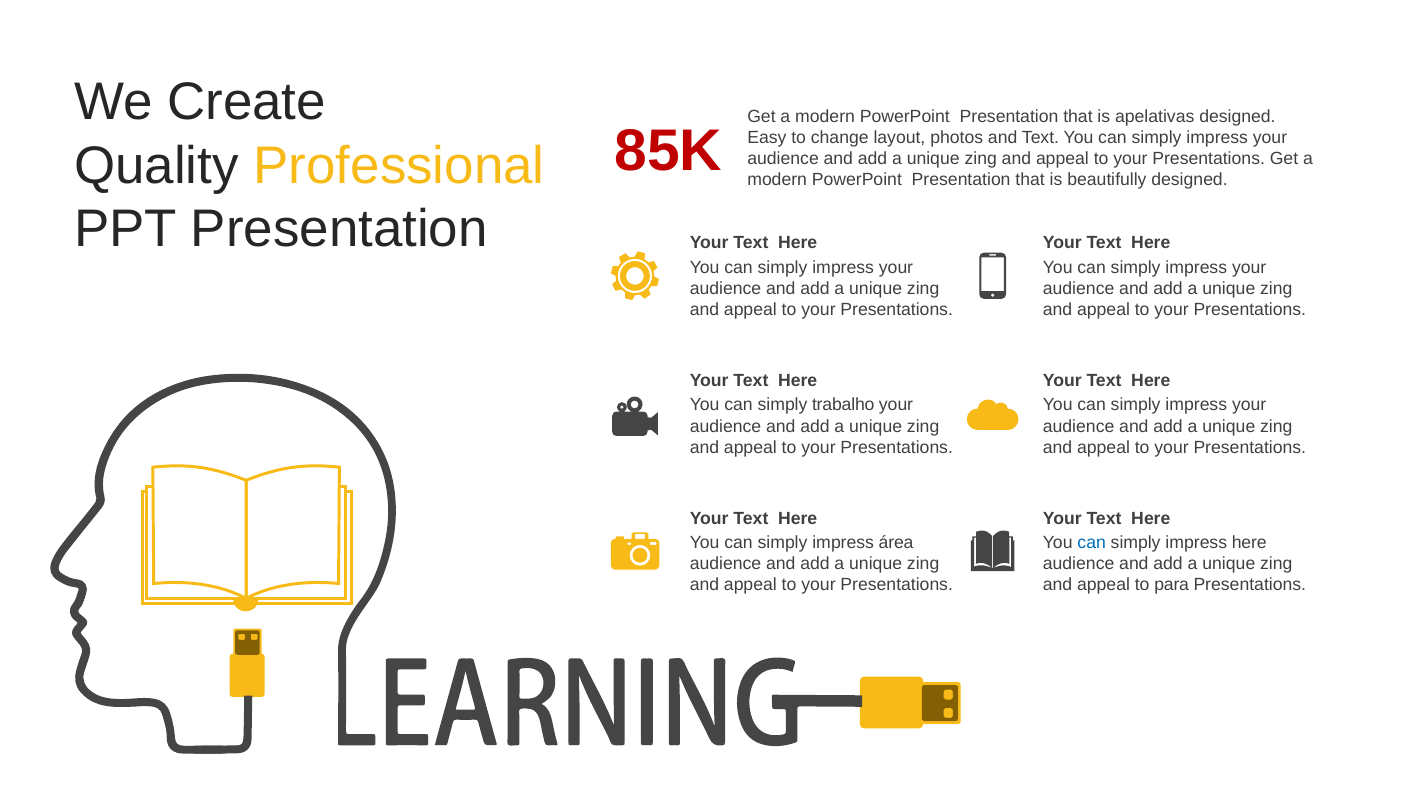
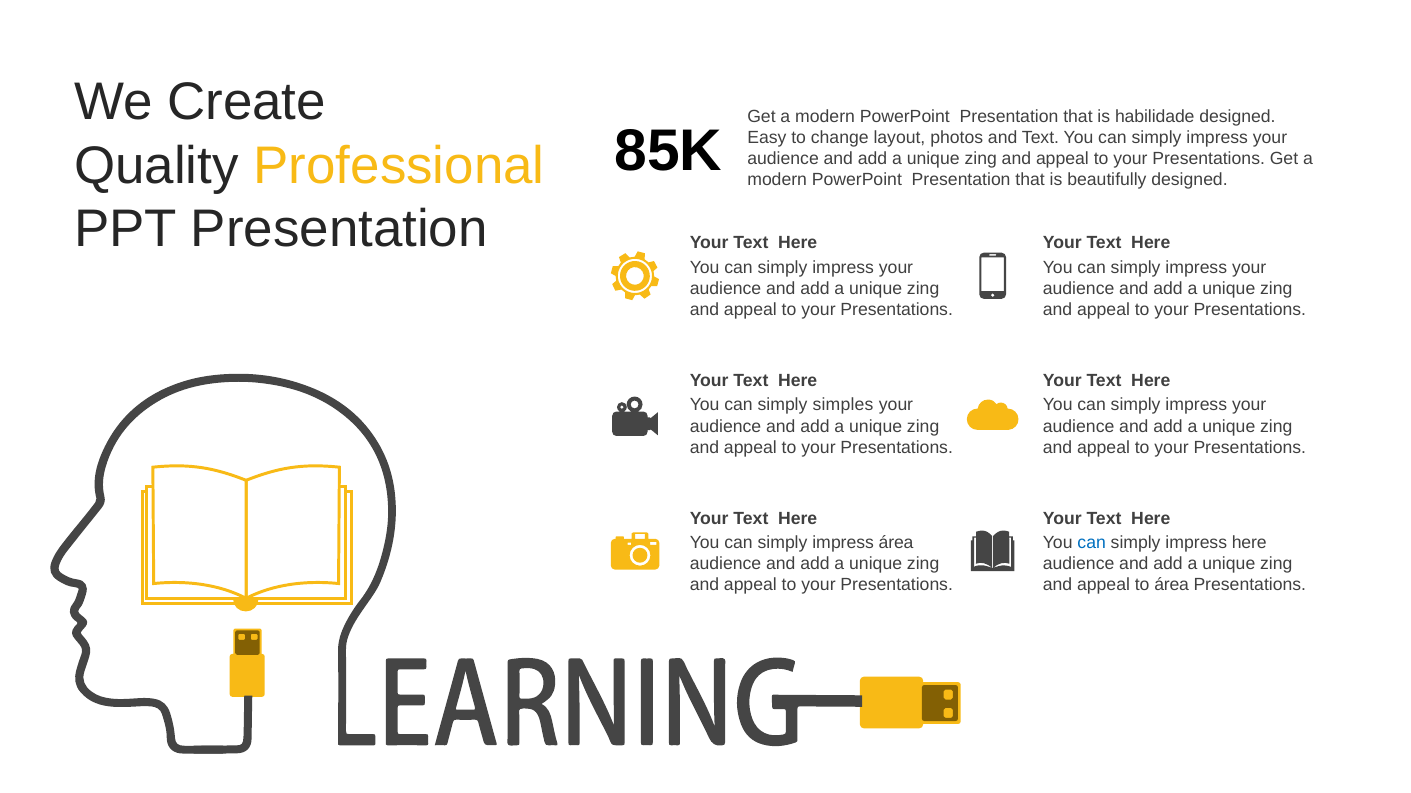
apelativas: apelativas -> habilidade (1155, 117)
85K colour: red -> black (668, 151)
trabalho: trabalho -> simples (843, 406)
to para: para -> área (1172, 586)
